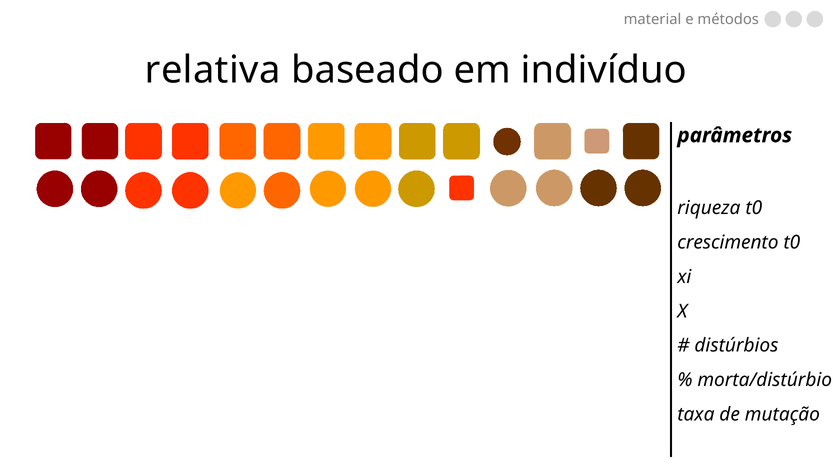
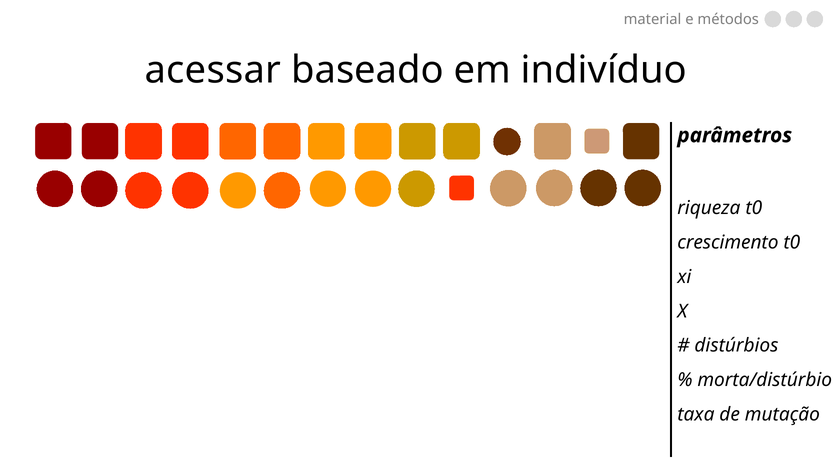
relativa: relativa -> acessar (213, 70)
